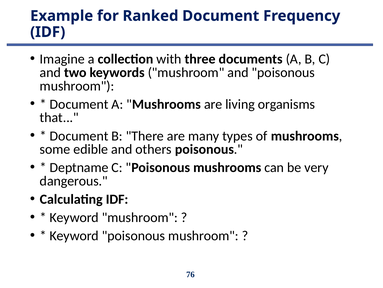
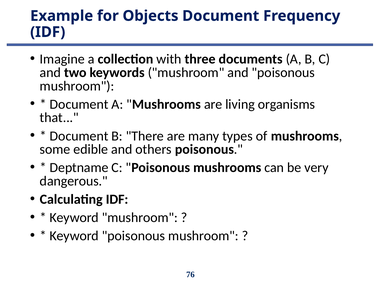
Ranked: Ranked -> Objects (151, 16)
